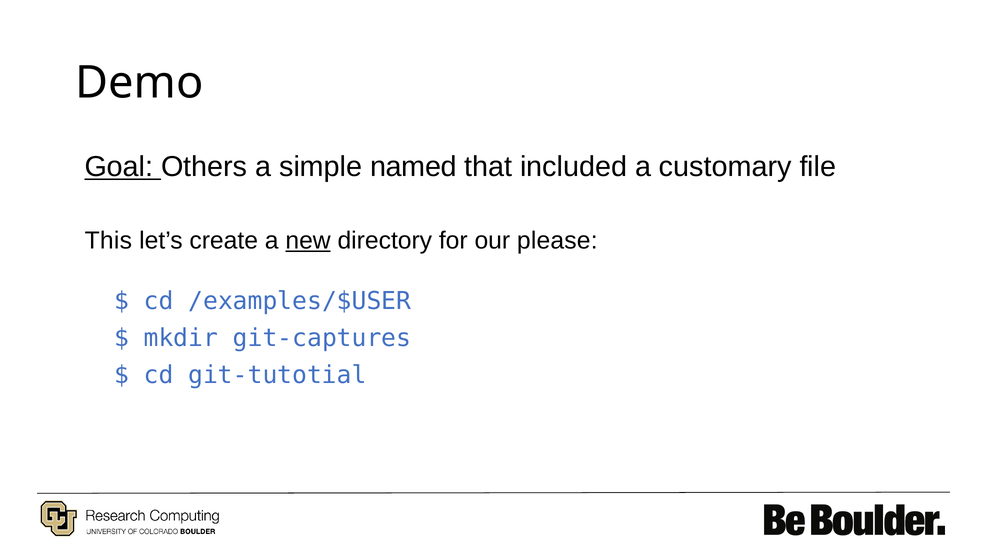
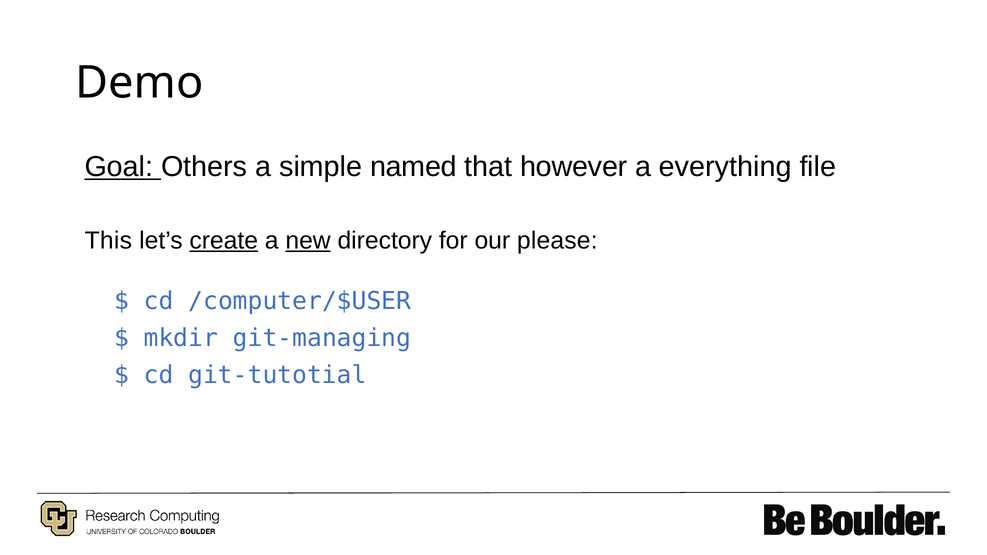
included: included -> however (574, 167)
customary: customary -> everything (725, 167)
create underline: none -> present (224, 241)
/examples/$USER: /examples/$USER -> /computer/$USER (300, 301)
git-captures: git-captures -> git-managing (322, 338)
